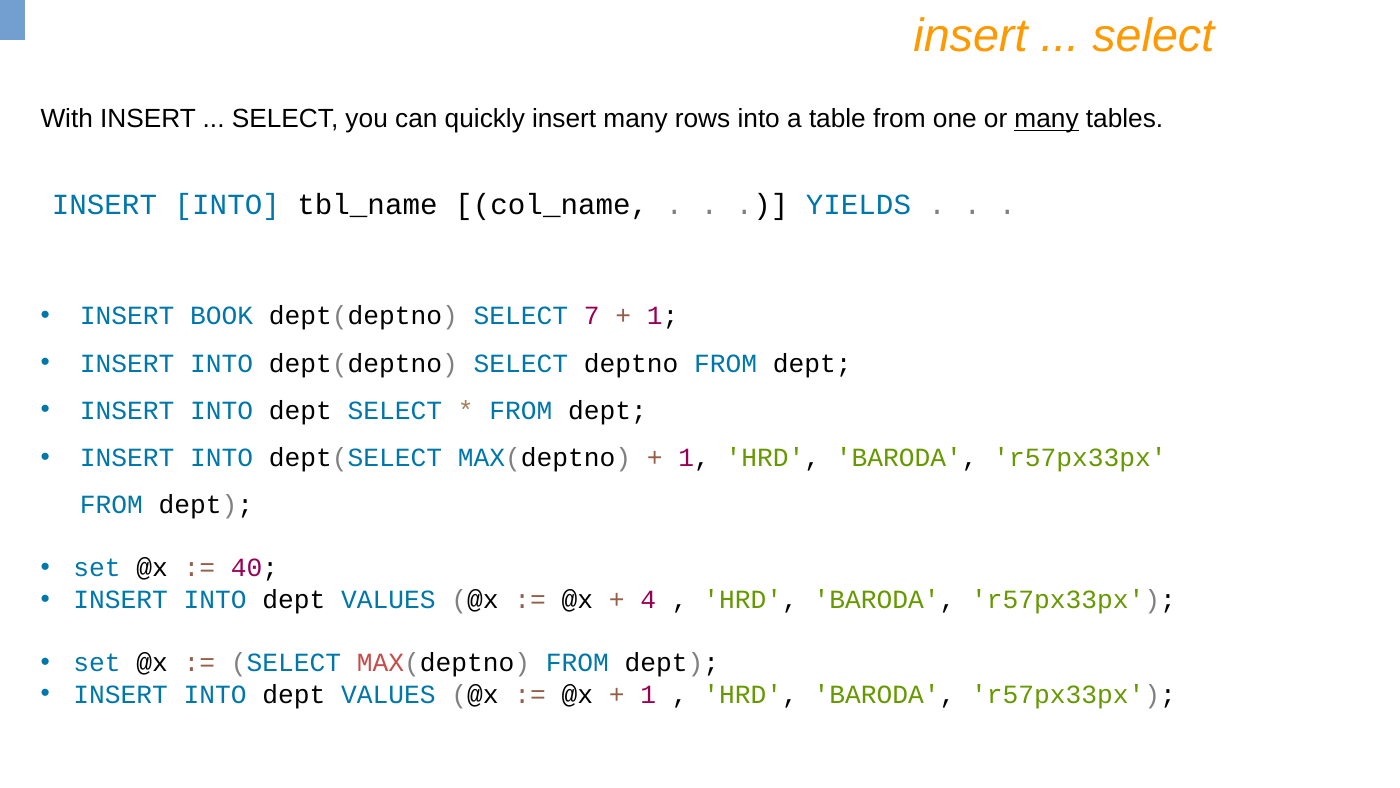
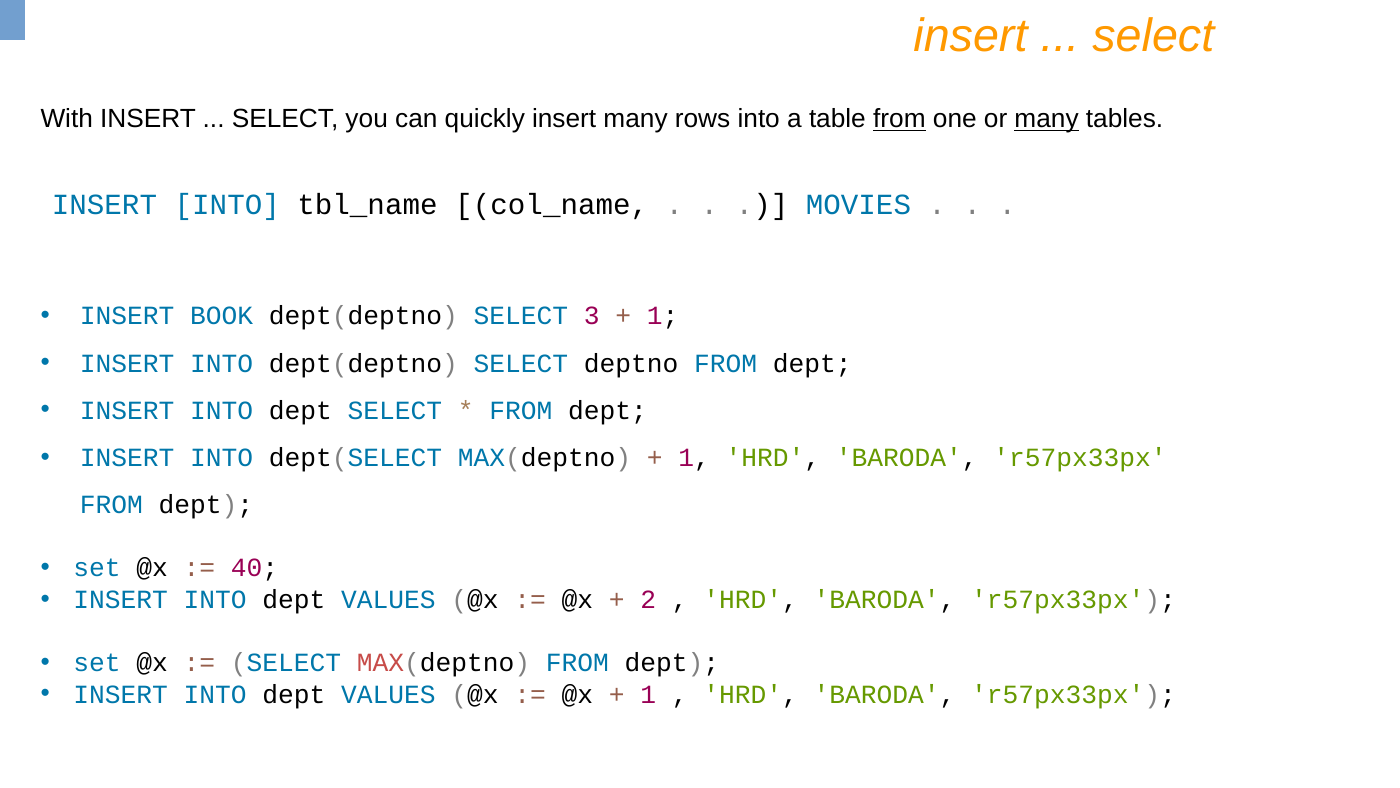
from underline: none -> present (899, 119)
YIELDS: YIELDS -> MOVIES (858, 204)
7: 7 -> 3 (592, 316)
4: 4 -> 2 (648, 599)
